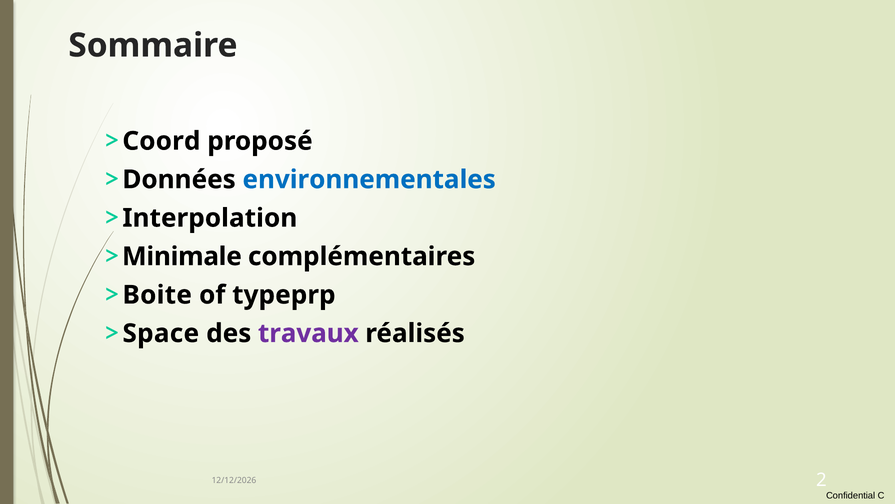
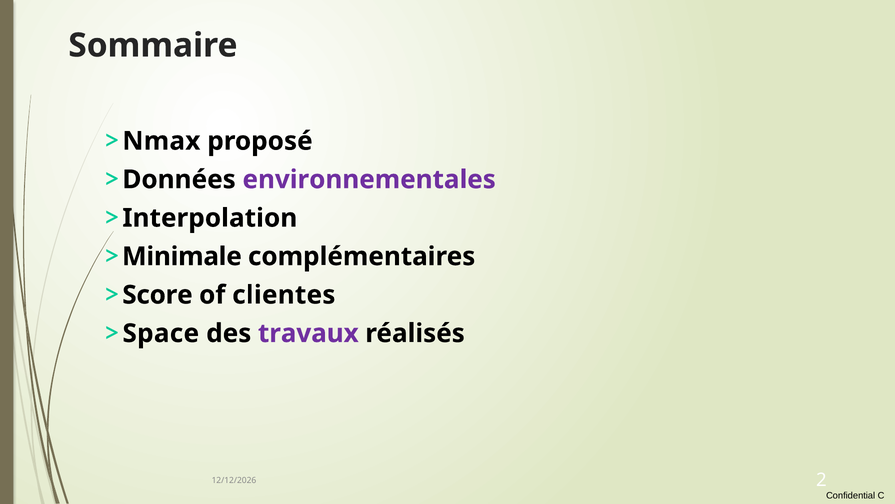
Coord: Coord -> Nmax (161, 141)
environnementales colour: blue -> purple (369, 179)
Boite: Boite -> Score (157, 295)
typeprp: typeprp -> clientes (284, 295)
